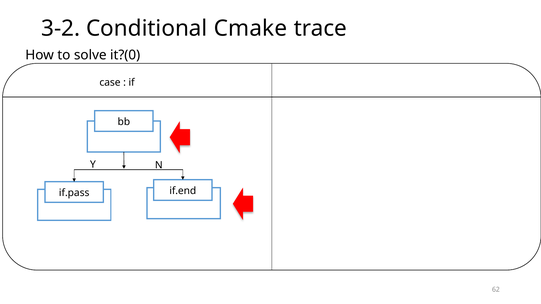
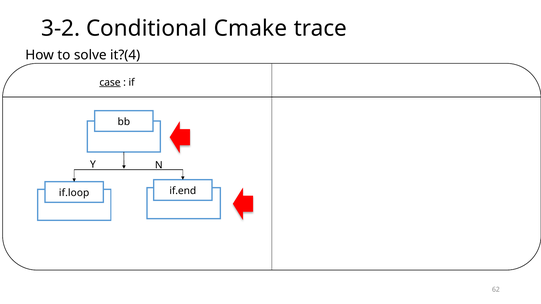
it?(0: it?(0 -> it?(4 (125, 55)
case underline: none -> present (110, 82)
if.pass: if.pass -> if.loop (74, 193)
